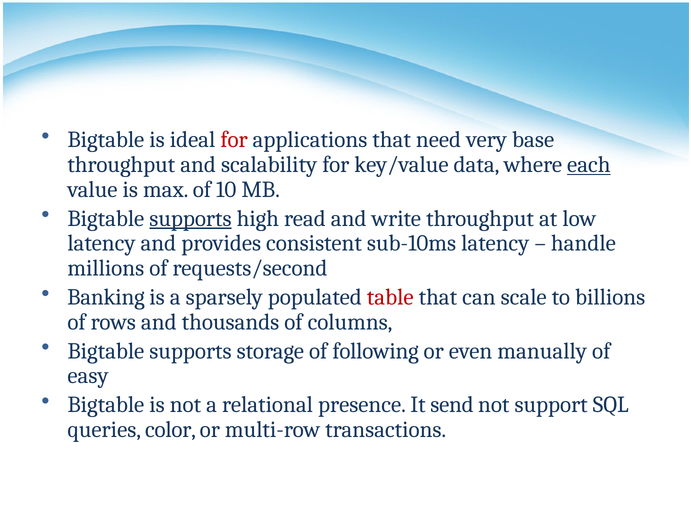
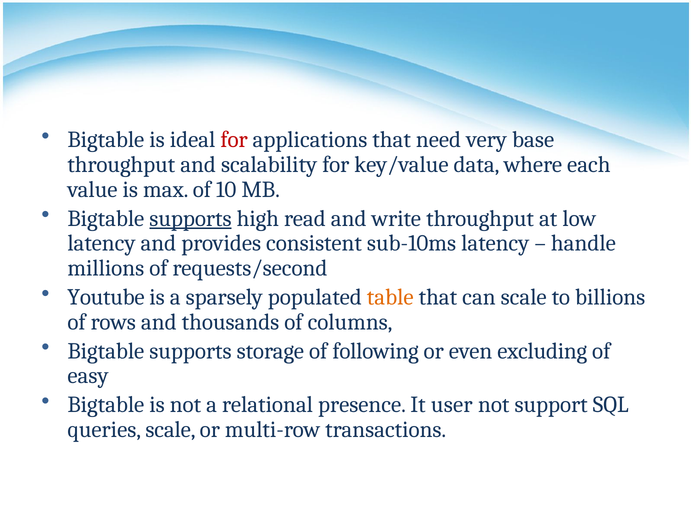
each underline: present -> none (589, 165)
Banking: Banking -> Youtube (106, 297)
table colour: red -> orange (390, 297)
manually: manually -> excluding (542, 351)
send: send -> user (452, 405)
queries color: color -> scale (170, 430)
